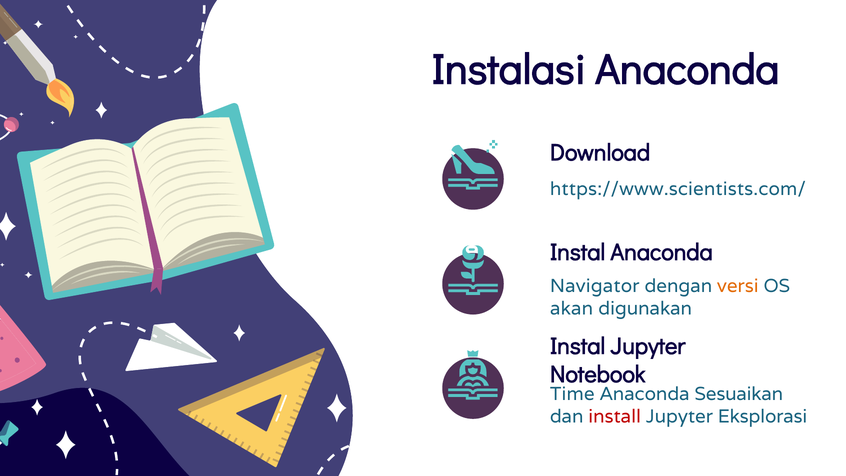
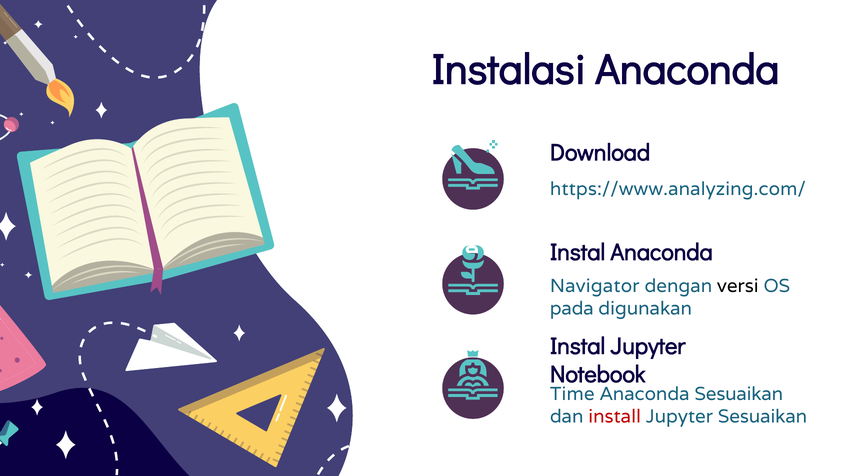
https://www.scientists.com/: https://www.scientists.com/ -> https://www.analyzing.com/ (678, 189)
versi colour: orange -> black (738, 286)
akan: akan -> pada (572, 308)
Jupyter Eksplorasi: Eksplorasi -> Sesuaikan (763, 416)
